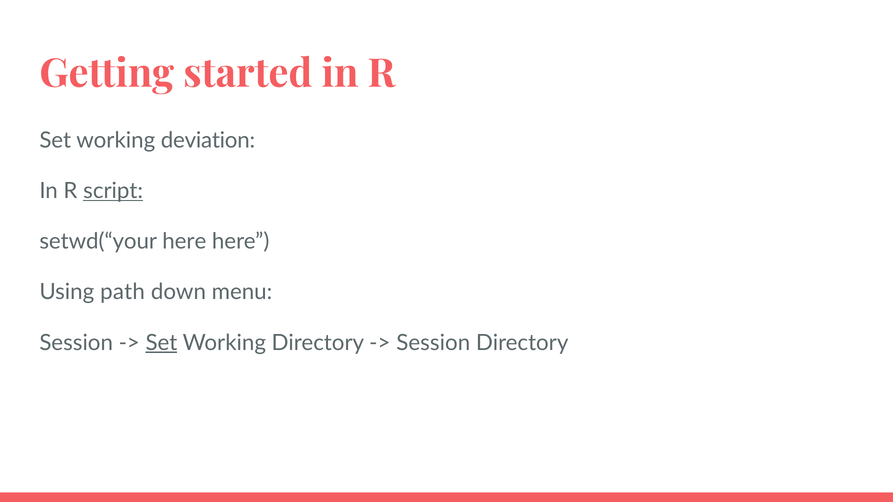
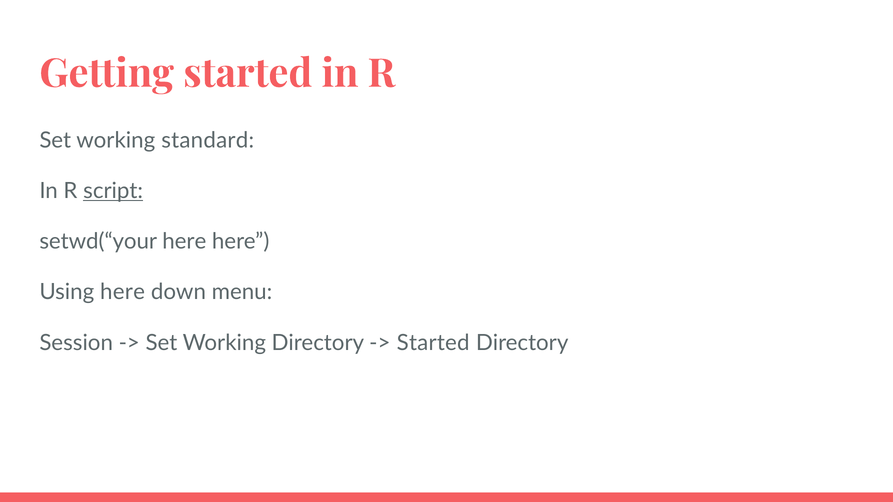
deviation: deviation -> standard (208, 140)
Using path: path -> here (123, 292)
Set underline: present -> none (161, 343)
Session: Session -> Started (433, 343)
